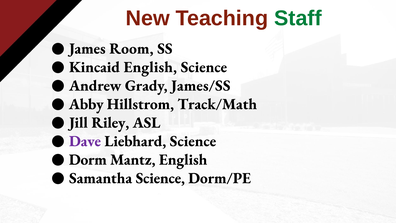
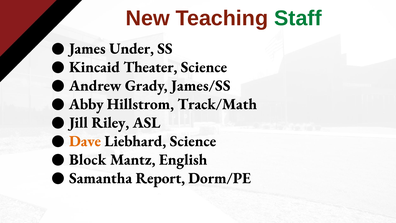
Room: Room -> Under (131, 48)
Kincaid English: English -> Theater (150, 67)
Dave colour: purple -> orange (85, 141)
Dorm: Dorm -> Block (88, 159)
Samantha Science: Science -> Report (160, 178)
